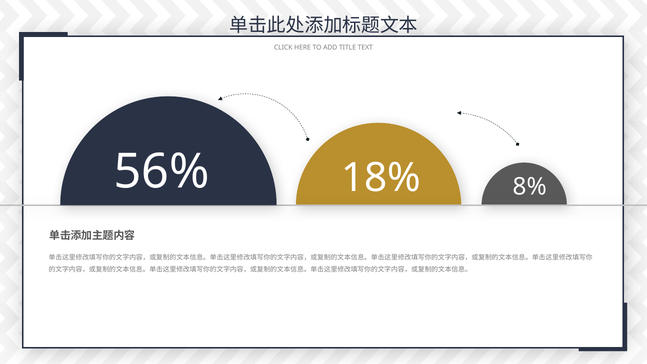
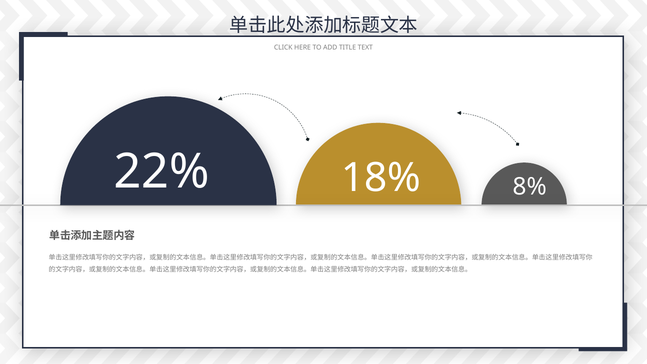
56%: 56% -> 22% (162, 172)
